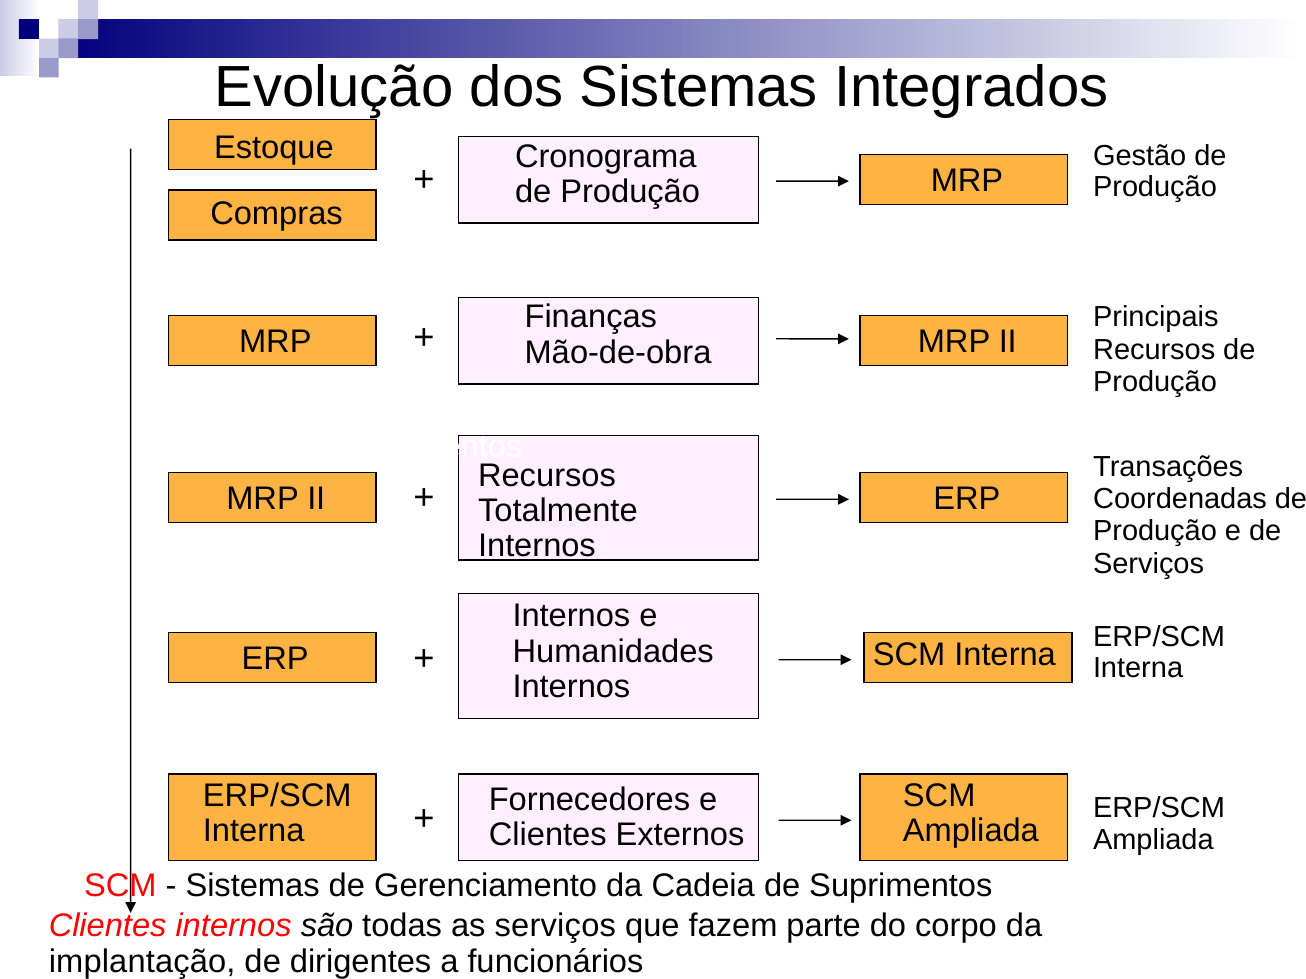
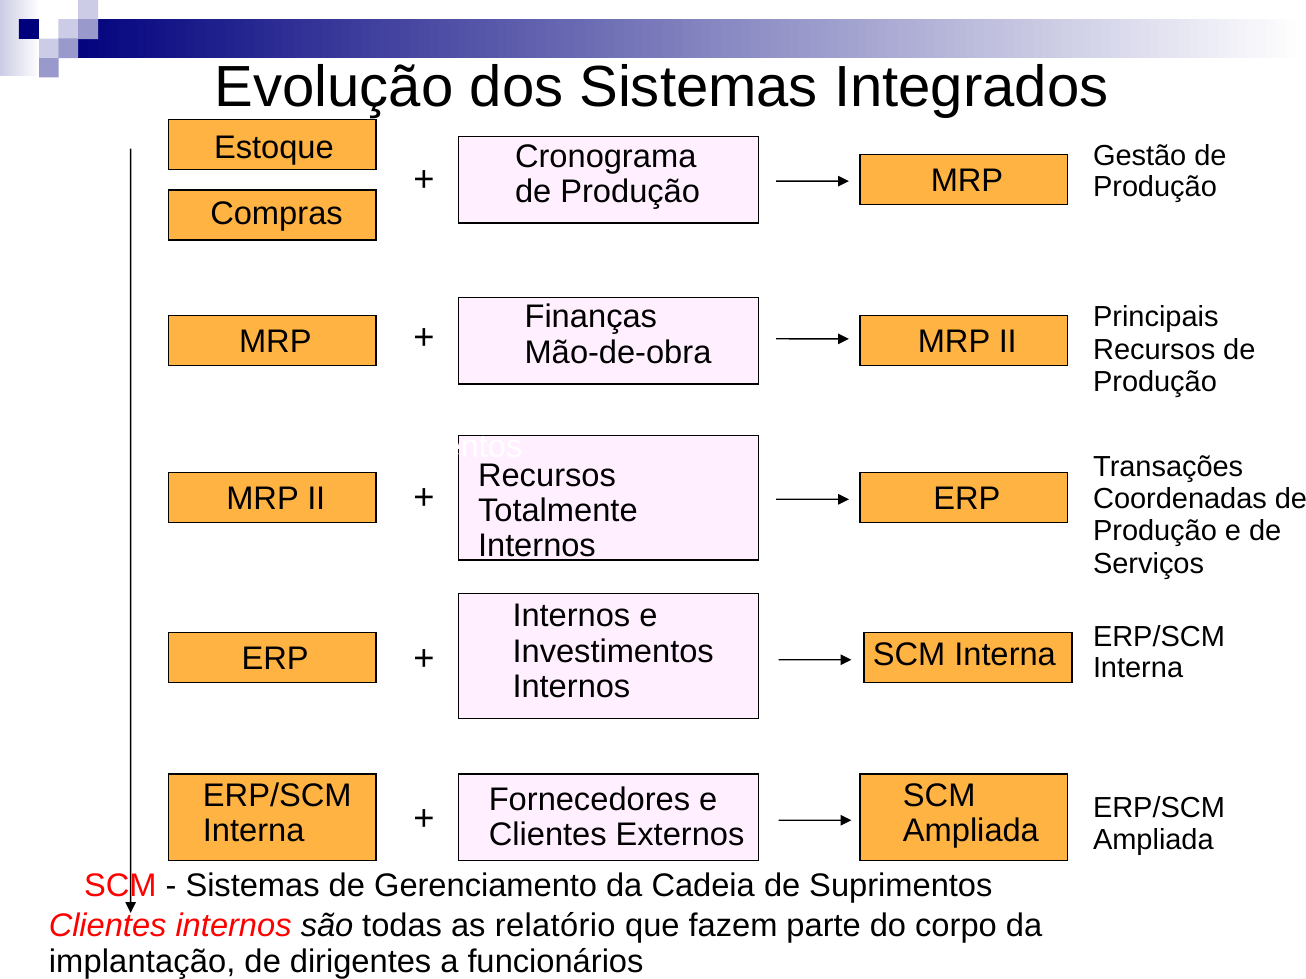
Humanidades: Humanidades -> Investimentos (613, 652)
as serviços: serviços -> relatório (555, 926)
